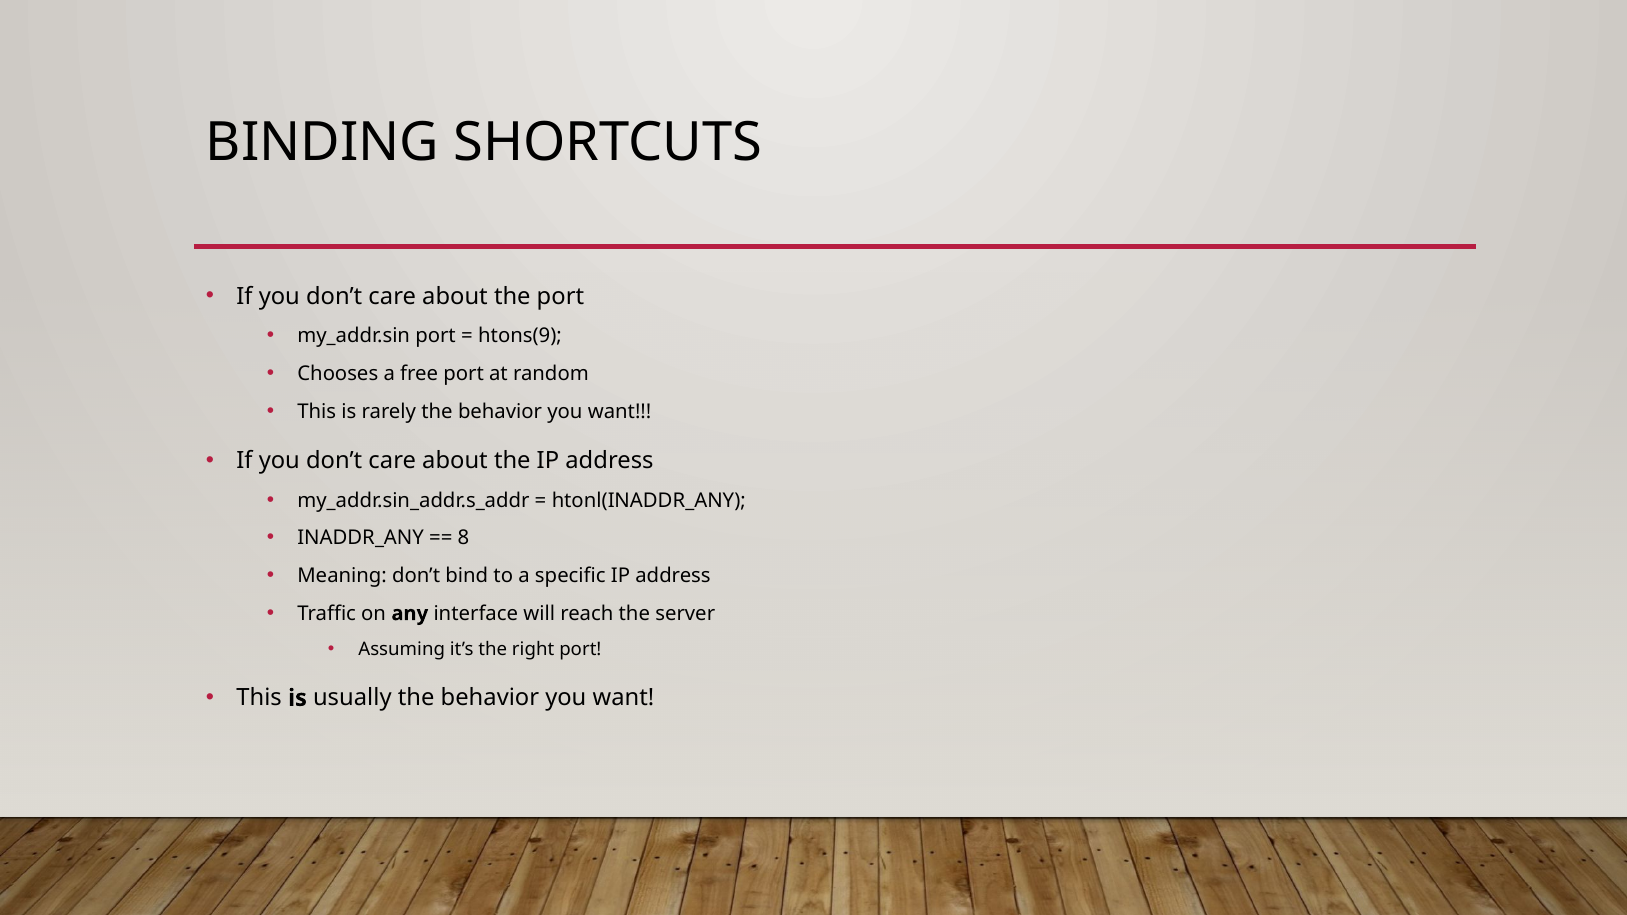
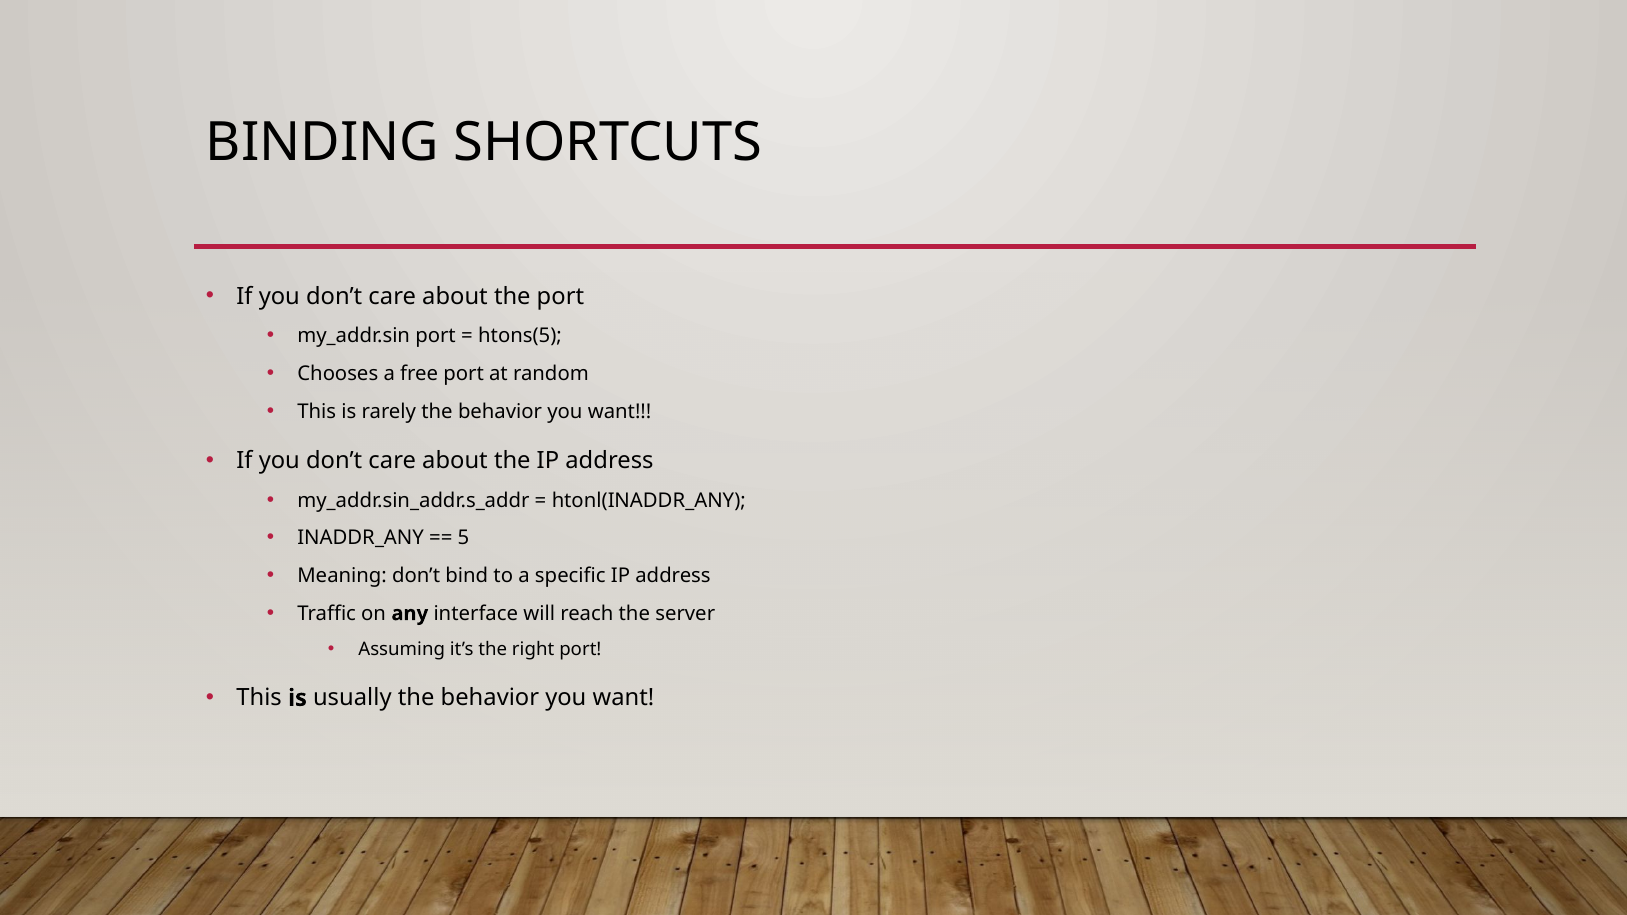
htons(9: htons(9 -> htons(5 (520, 336)
8: 8 -> 5 (463, 538)
